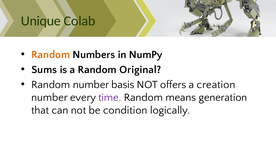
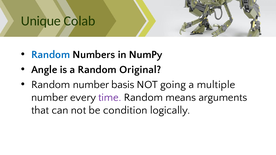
Random colour: orange -> blue (51, 55)
Sums: Sums -> Angle (44, 70)
offers: offers -> going (173, 85)
creation: creation -> multiple (216, 85)
generation: generation -> arguments (223, 98)
